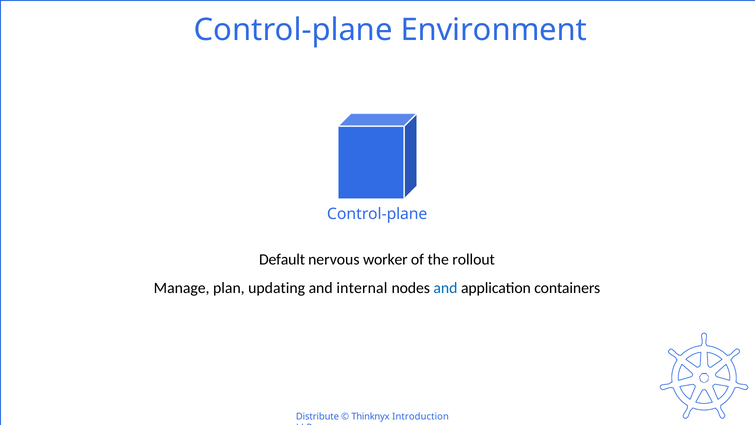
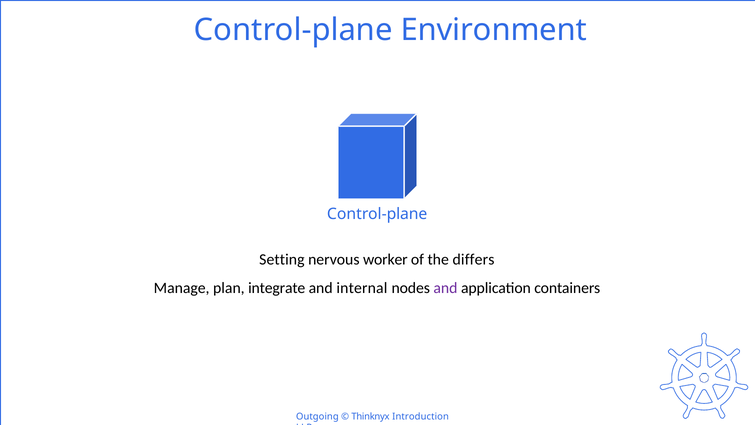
Default: Default -> Setting (282, 260)
rollout: rollout -> differs (474, 260)
updating: updating -> integrate (277, 288)
and colour: blue -> purple (445, 288)
Distribute: Distribute -> Outgoing (317, 416)
